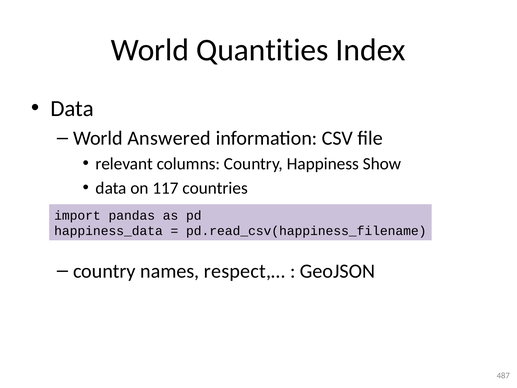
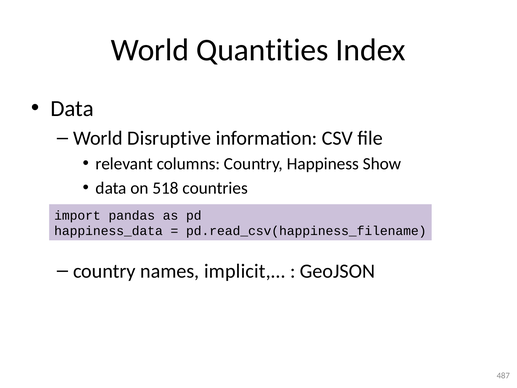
Answered: Answered -> Disruptive (169, 138)
117: 117 -> 518 (166, 188)
respect,…: respect,… -> implicit,… (245, 271)
